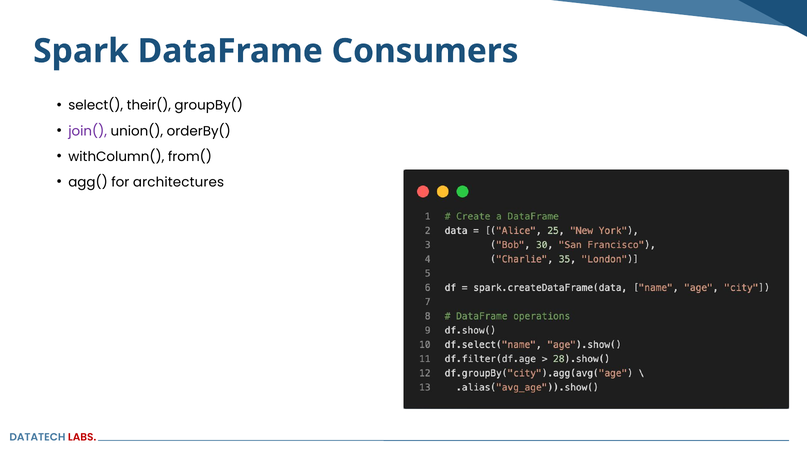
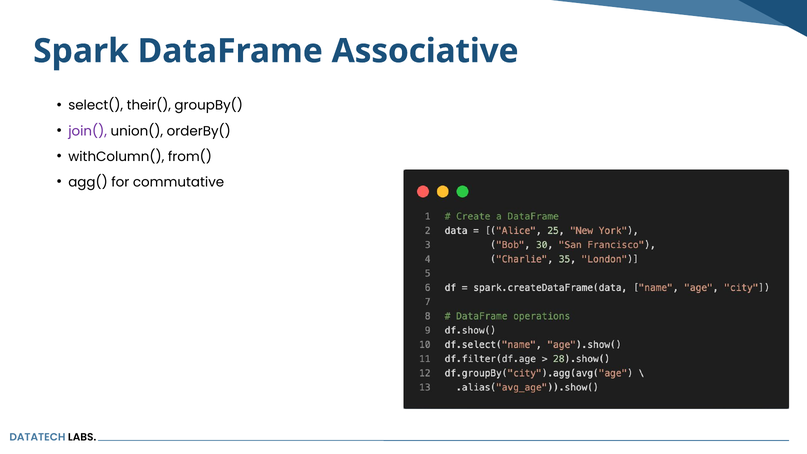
Consumers: Consumers -> Associative (425, 51)
architectures: architectures -> commutative (179, 182)
LABS colour: red -> black (82, 437)
